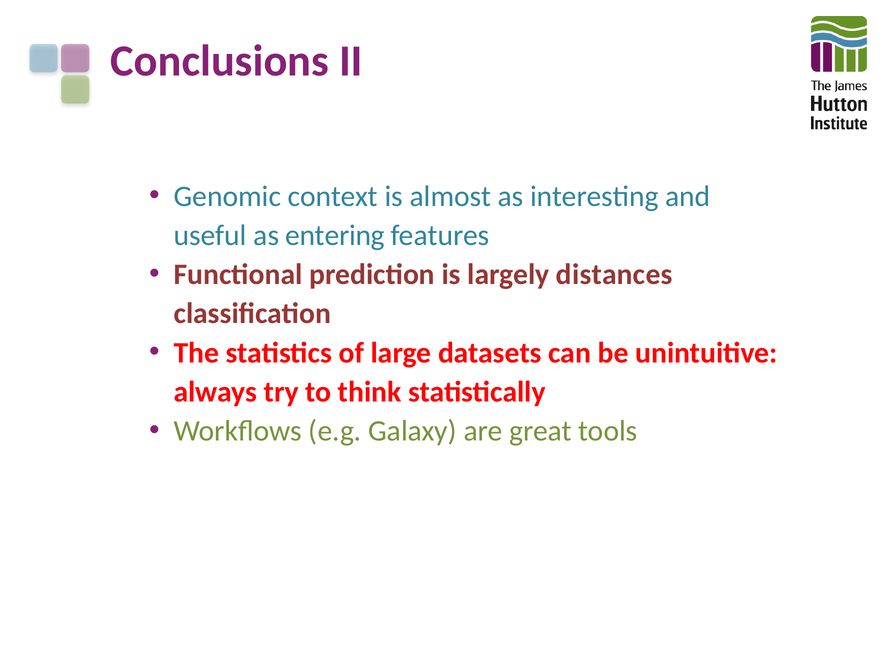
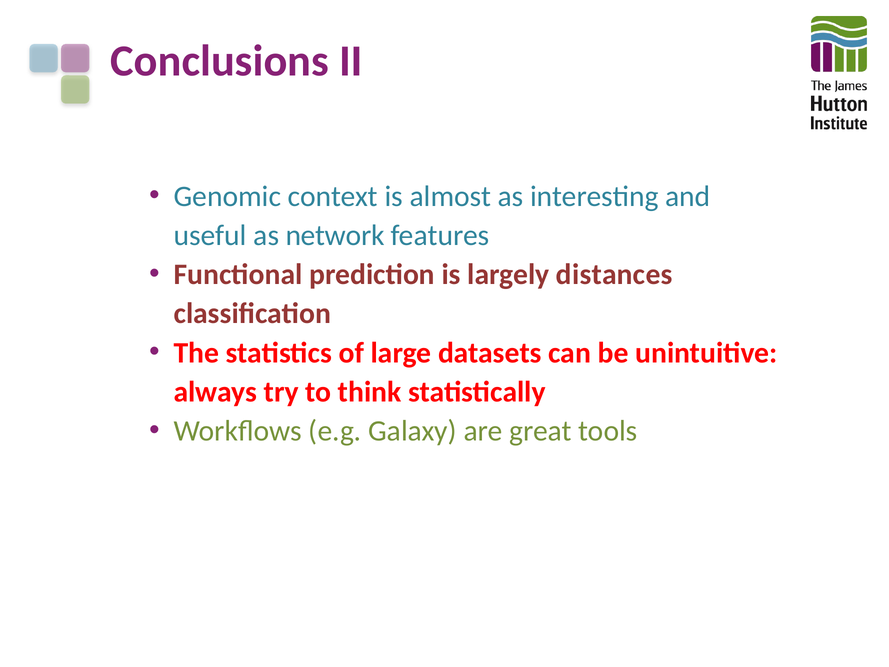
entering: entering -> network (335, 235)
